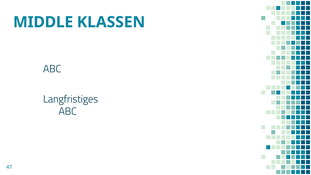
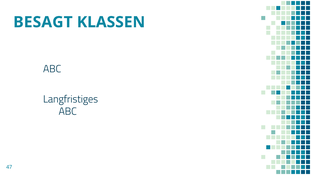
MIDDLE: MIDDLE -> BESAGT (43, 22)
